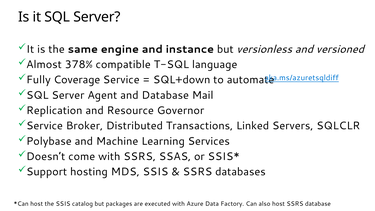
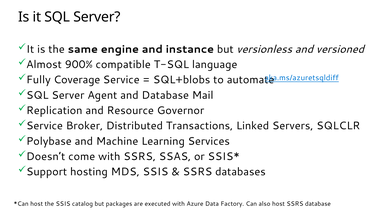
378%: 378% -> 900% (79, 65)
SQL+down: SQL+down -> SQL+blobs (182, 80)
